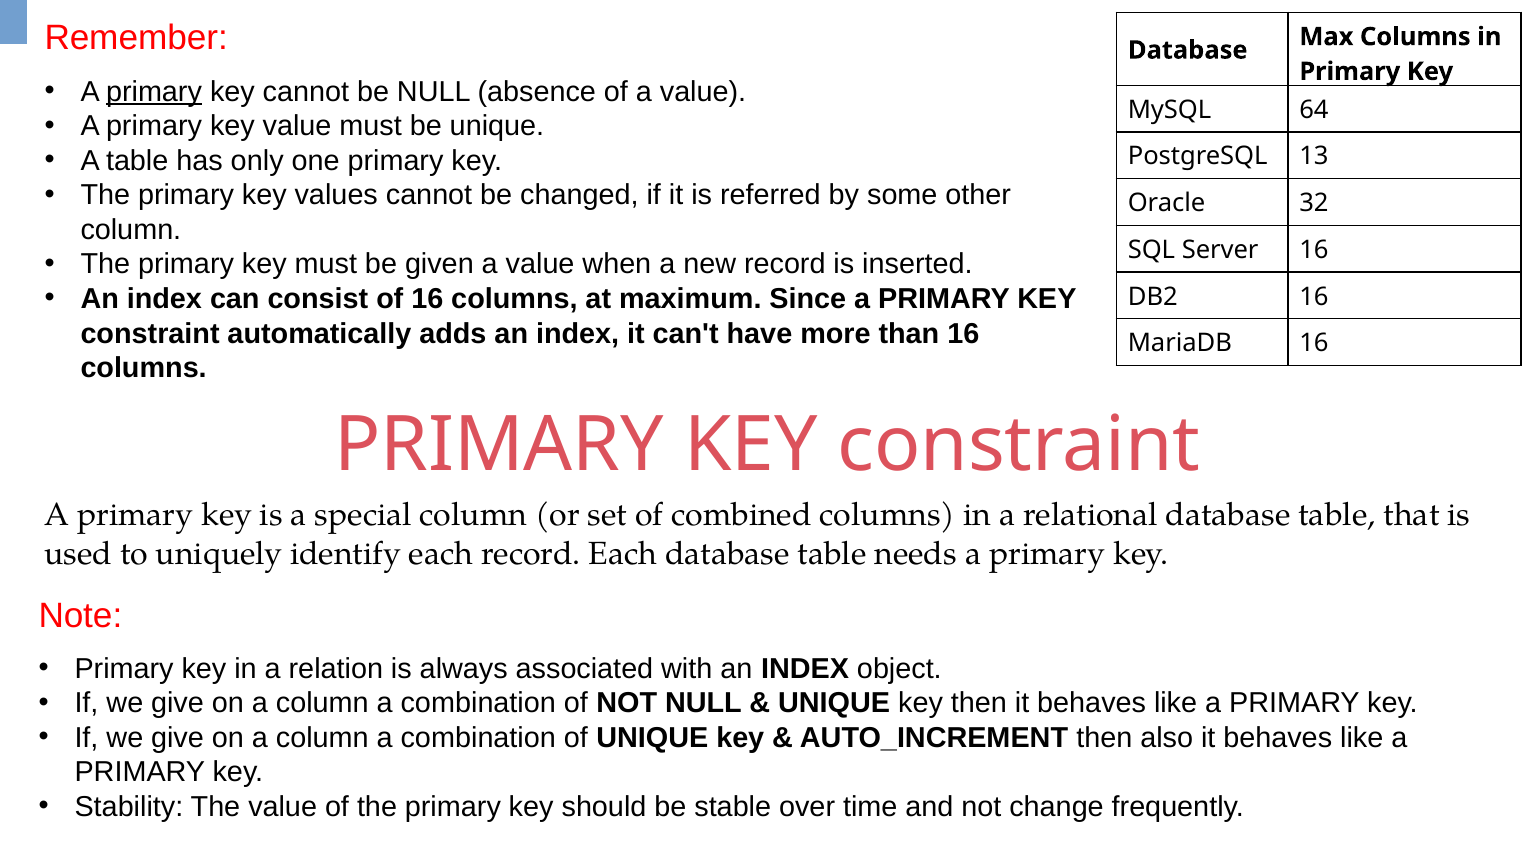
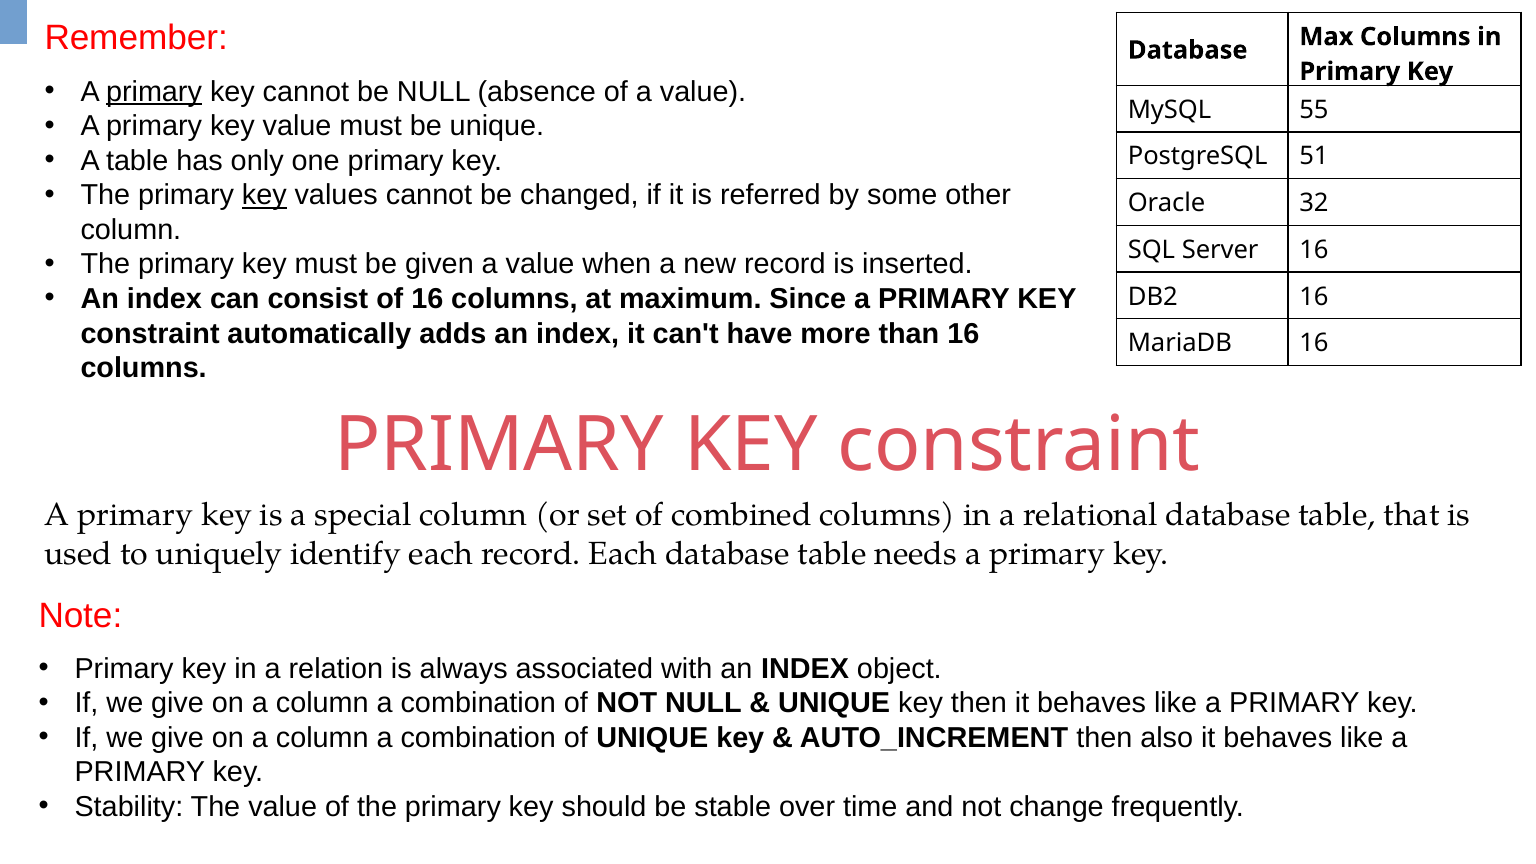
64: 64 -> 55 (1314, 110)
13: 13 -> 51 (1314, 157)
key underline: none -> present (264, 195)
